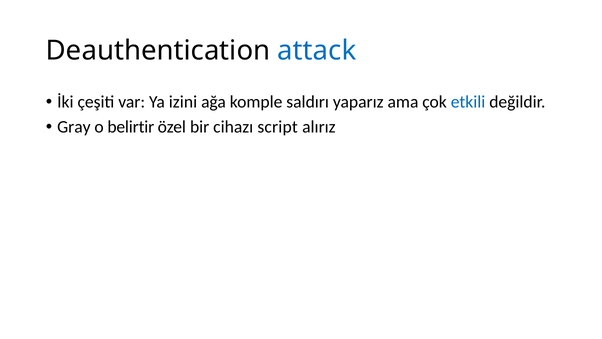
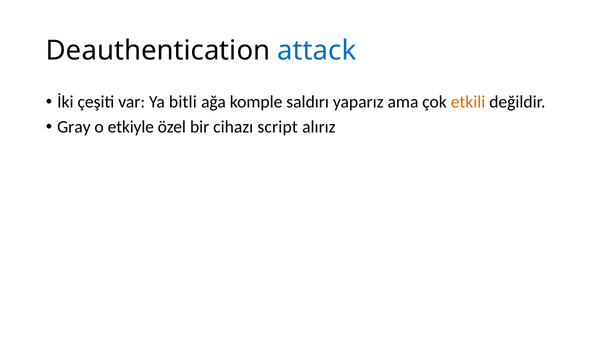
izini: izini -> bitli (183, 102)
etkili colour: blue -> orange (468, 102)
belirtir: belirtir -> etkiyle (131, 127)
